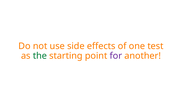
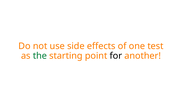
for colour: purple -> black (116, 56)
